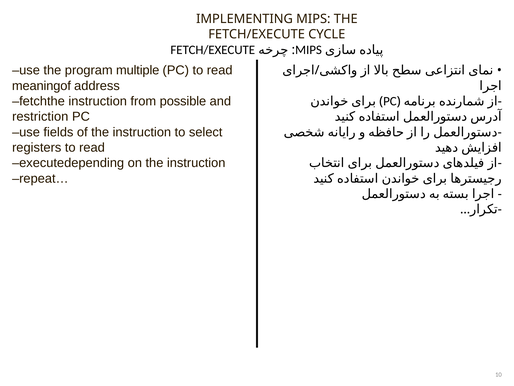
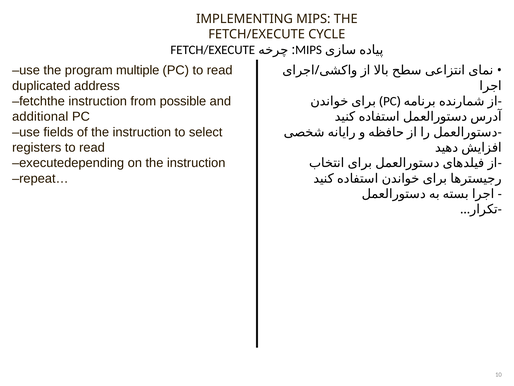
meaningof: meaningof -> duplicated (41, 86)
restriction: restriction -> additional (40, 117)
